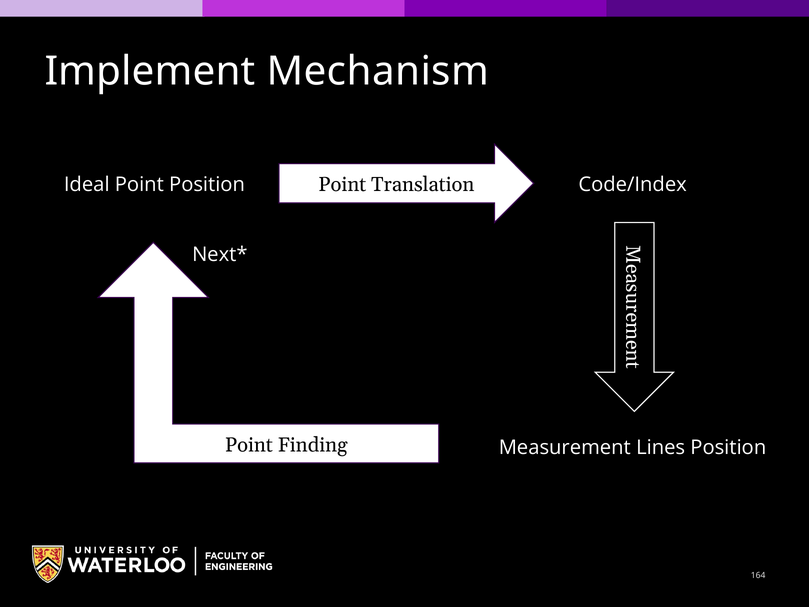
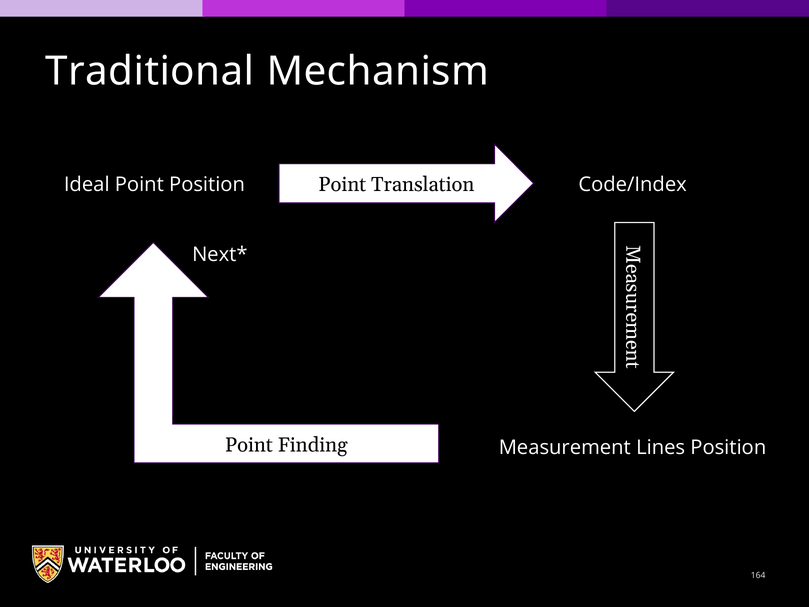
Implement: Implement -> Traditional (150, 71)
